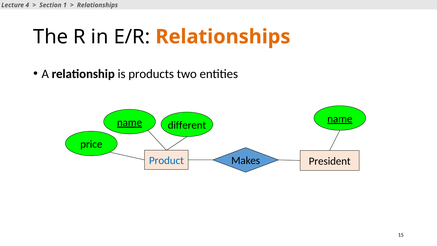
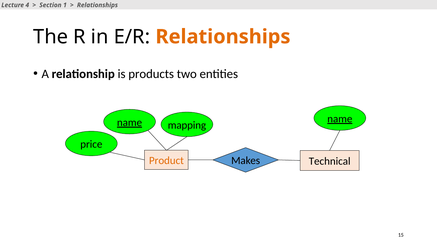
different: different -> mapping (187, 125)
Product colour: blue -> orange (166, 161)
President: President -> Technical (330, 161)
